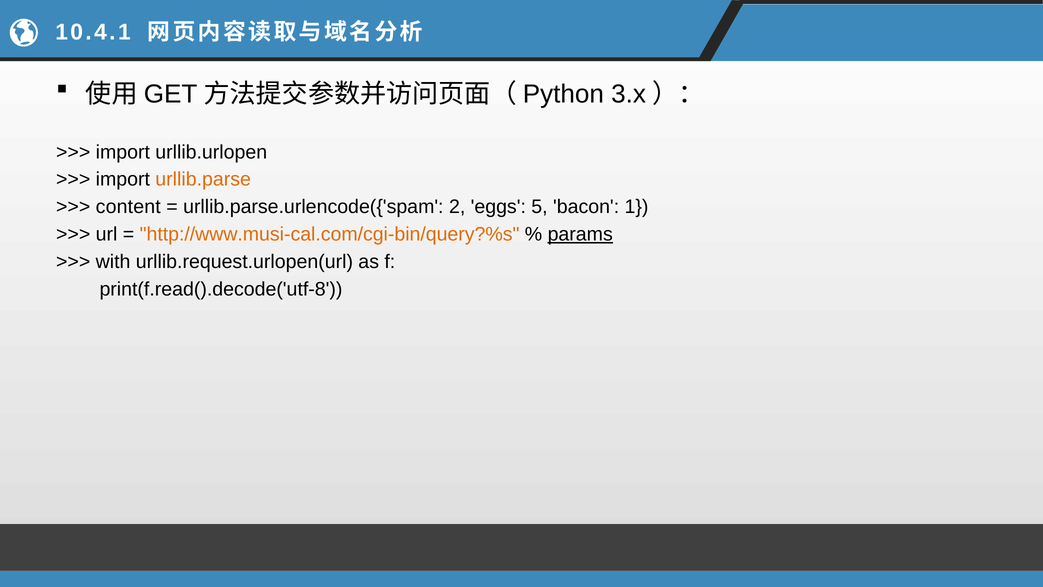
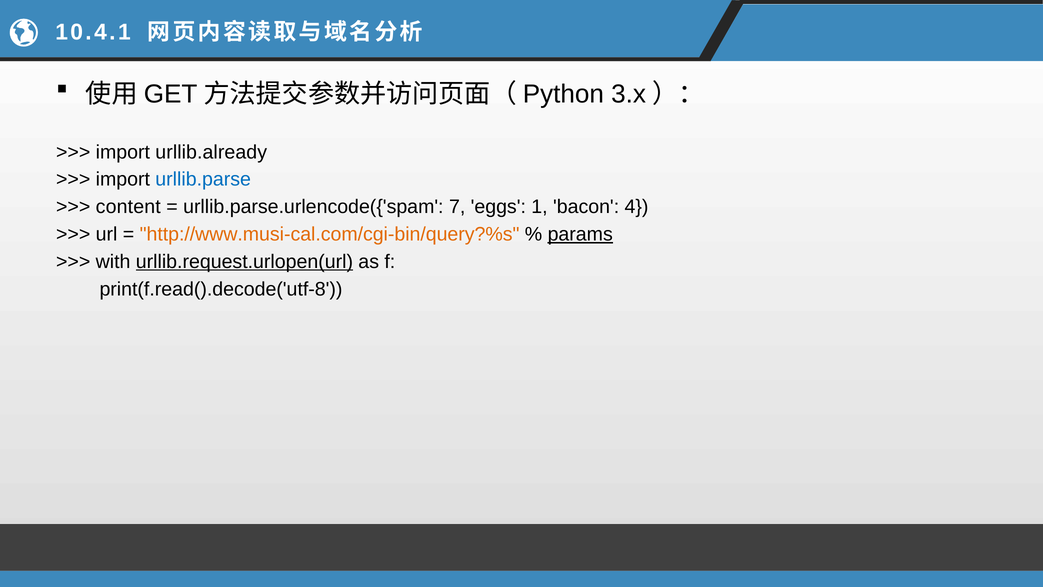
urllib.urlopen: urllib.urlopen -> urllib.already (211, 152)
urllib.parse colour: orange -> blue (203, 179)
2: 2 -> 7 (457, 207)
5: 5 -> 1 (539, 207)
1: 1 -> 4 (637, 207)
urllib.request.urlopen(url underline: none -> present (244, 262)
